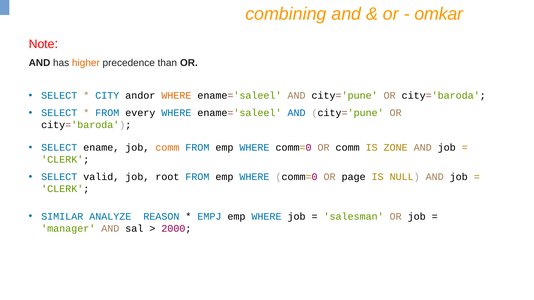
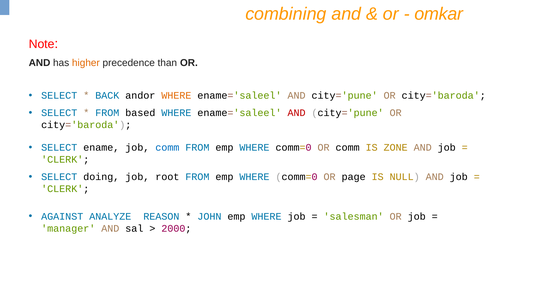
CITY: CITY -> BACK (107, 96)
every: every -> based (140, 113)
AND colour: blue -> red (297, 113)
comm colour: orange -> blue (167, 148)
valid: valid -> doing (101, 177)
SIMILAR: SIMILAR -> AGAINST (62, 217)
EMPJ: EMPJ -> JOHN (209, 217)
